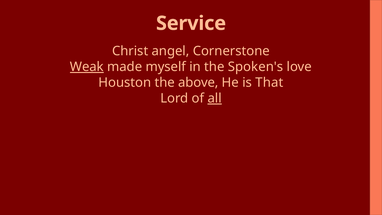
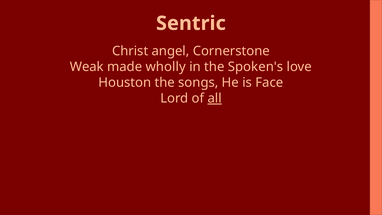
Service: Service -> Sentric (191, 23)
Weak underline: present -> none (87, 67)
myself: myself -> wholly (166, 67)
above: above -> songs (198, 83)
That: That -> Face (269, 83)
